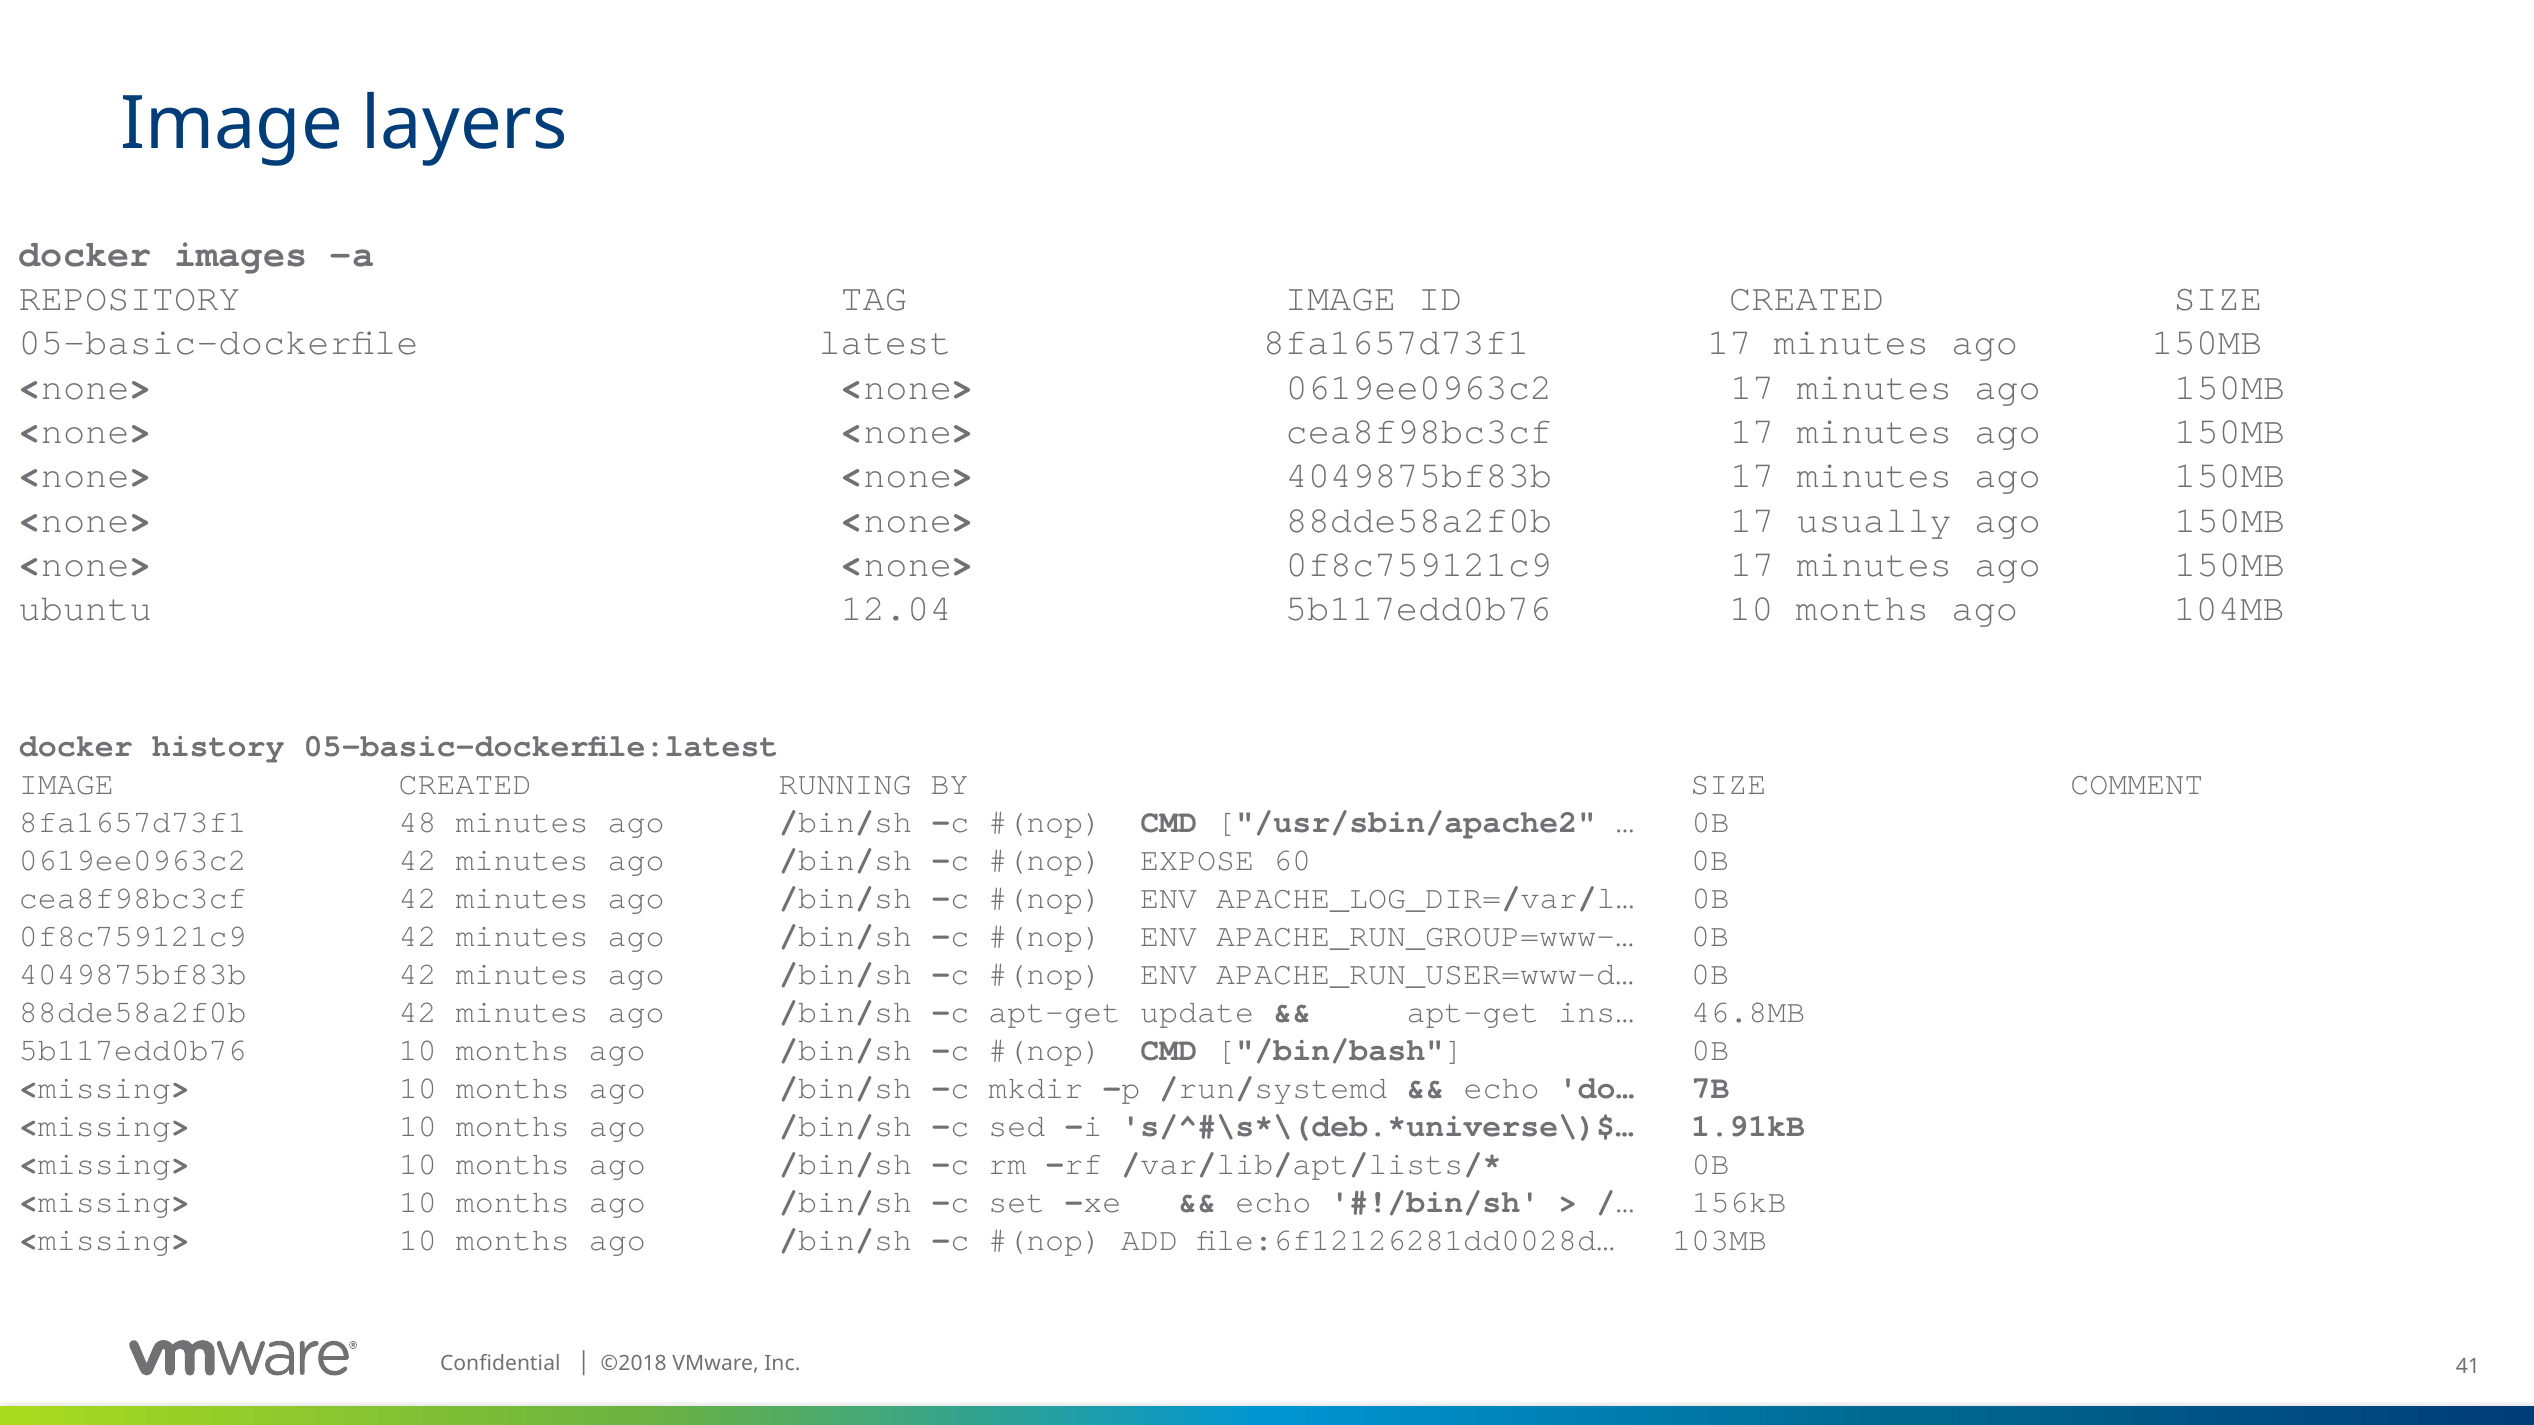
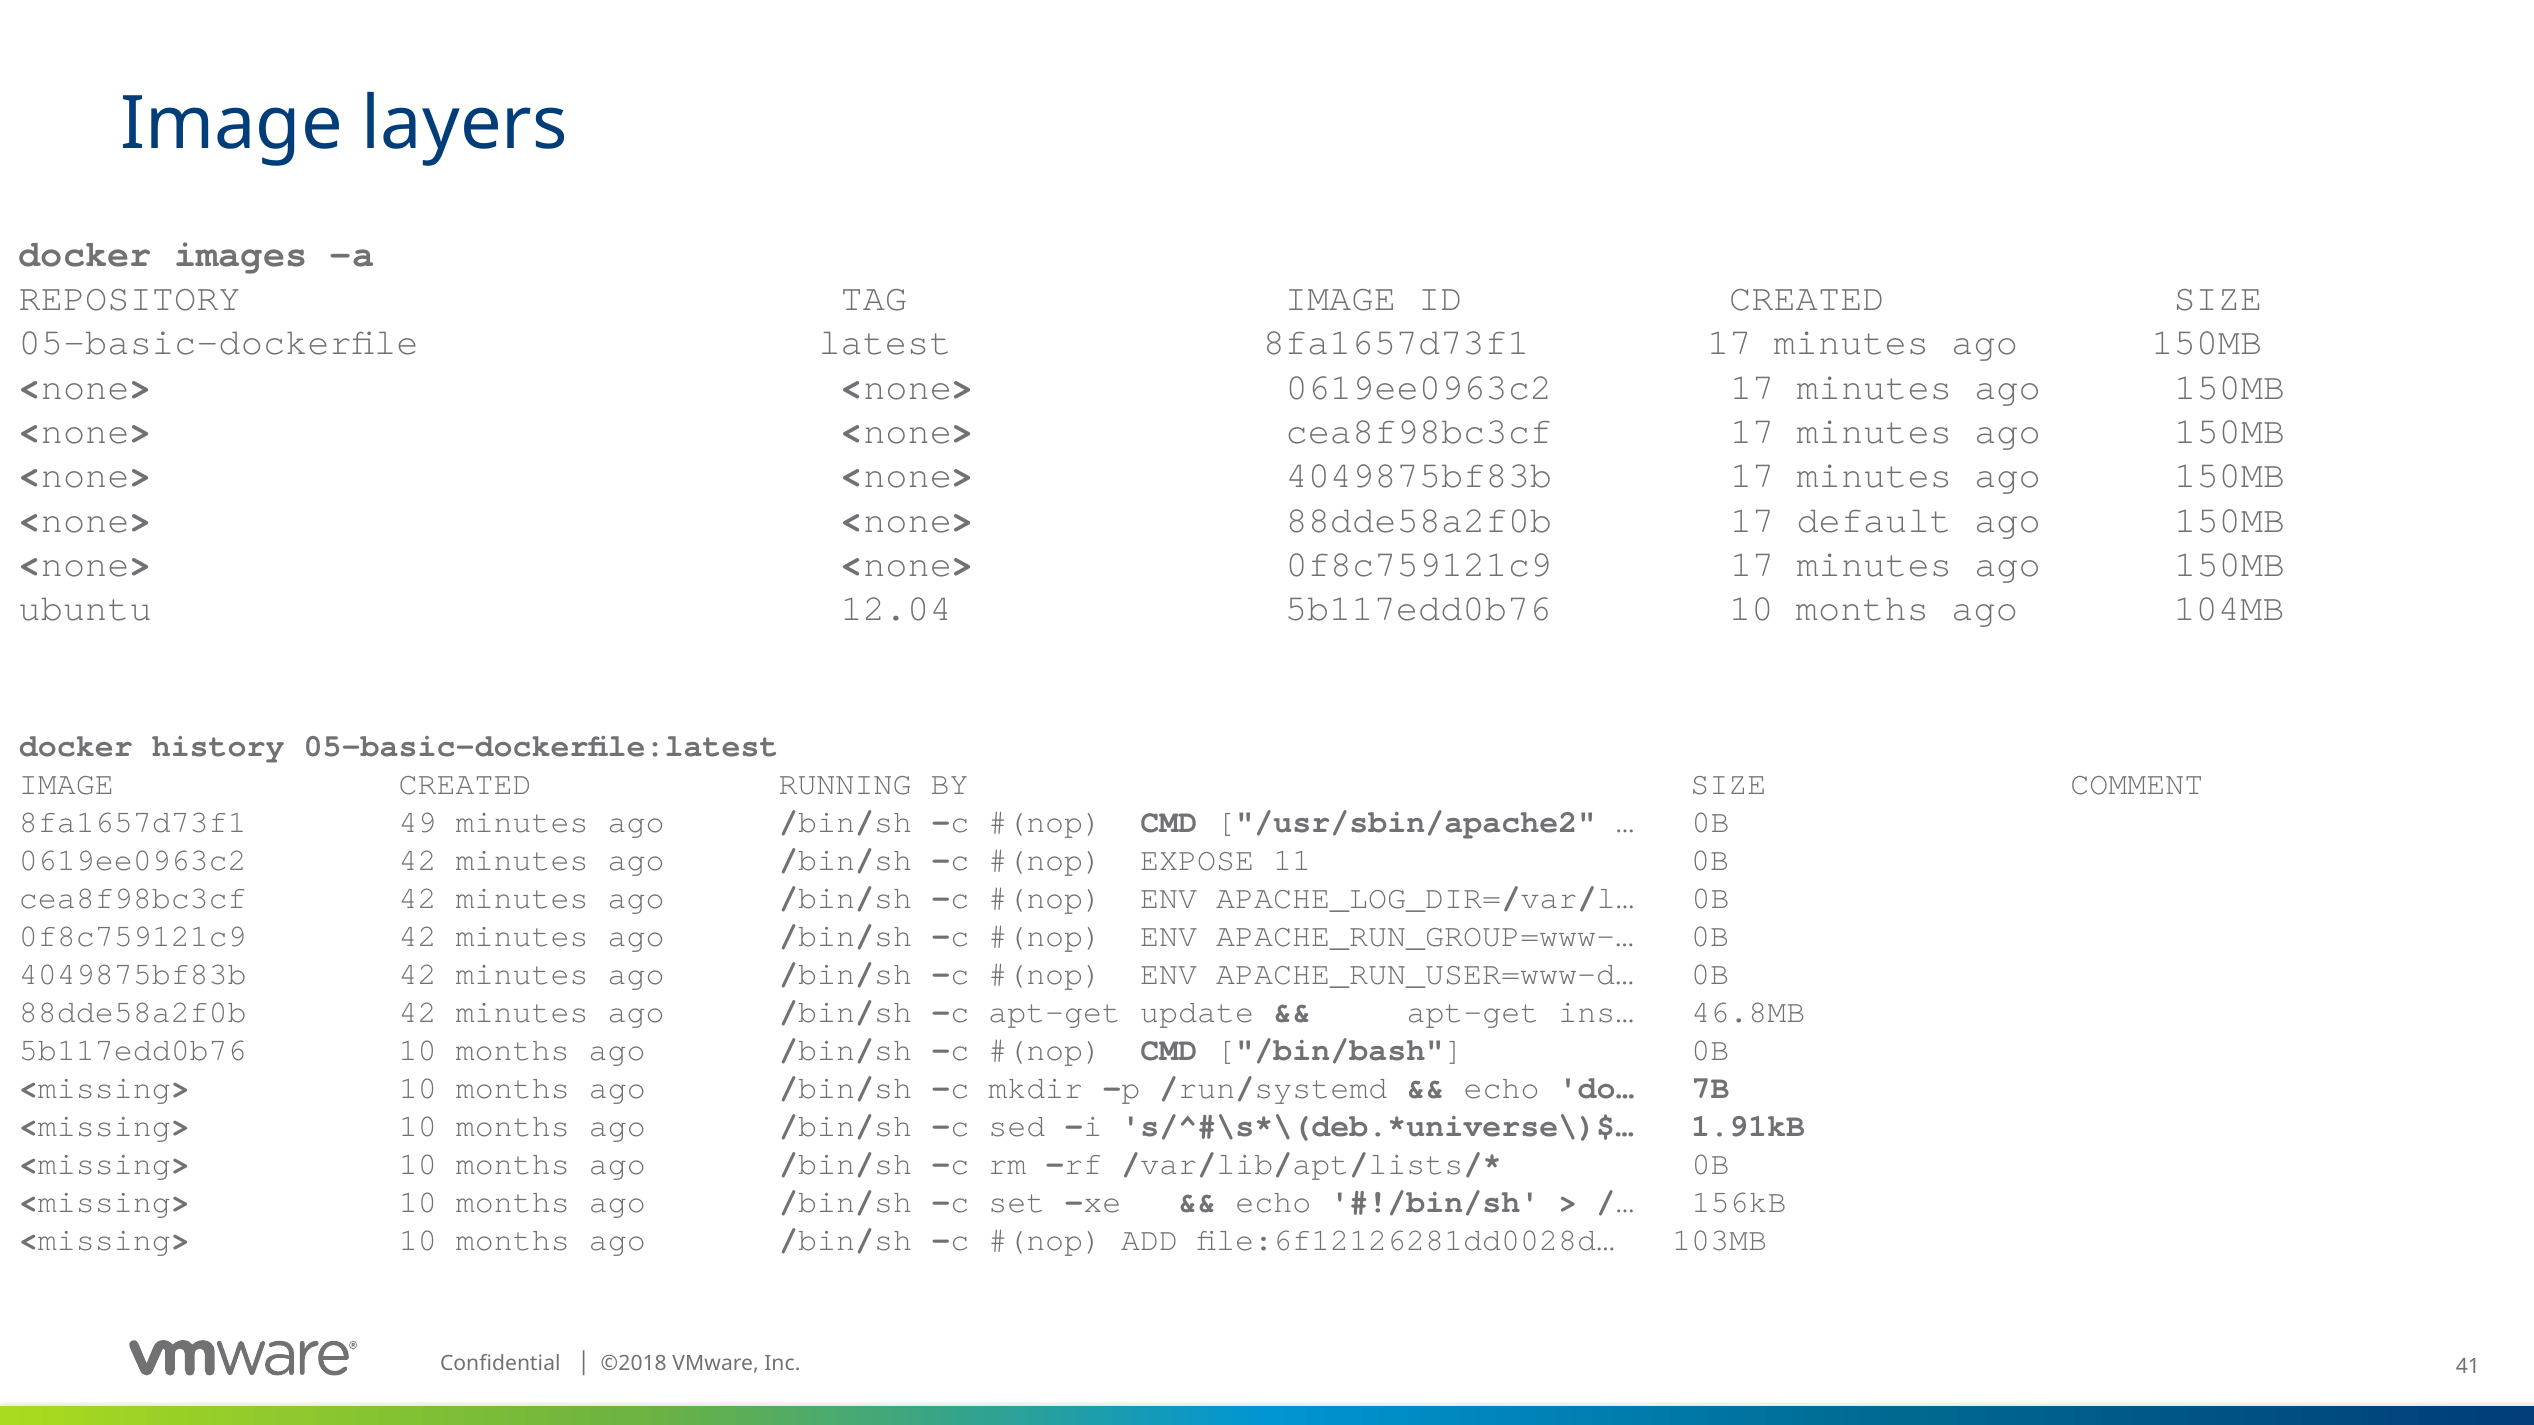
usually: usually -> default (1874, 520)
48: 48 -> 49 (418, 822)
60: 60 -> 11 (1292, 860)
